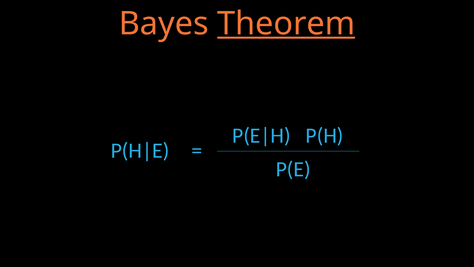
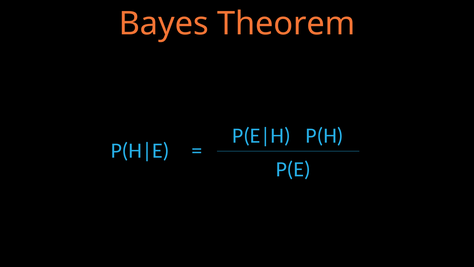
Theorem underline: present -> none (286, 24)
